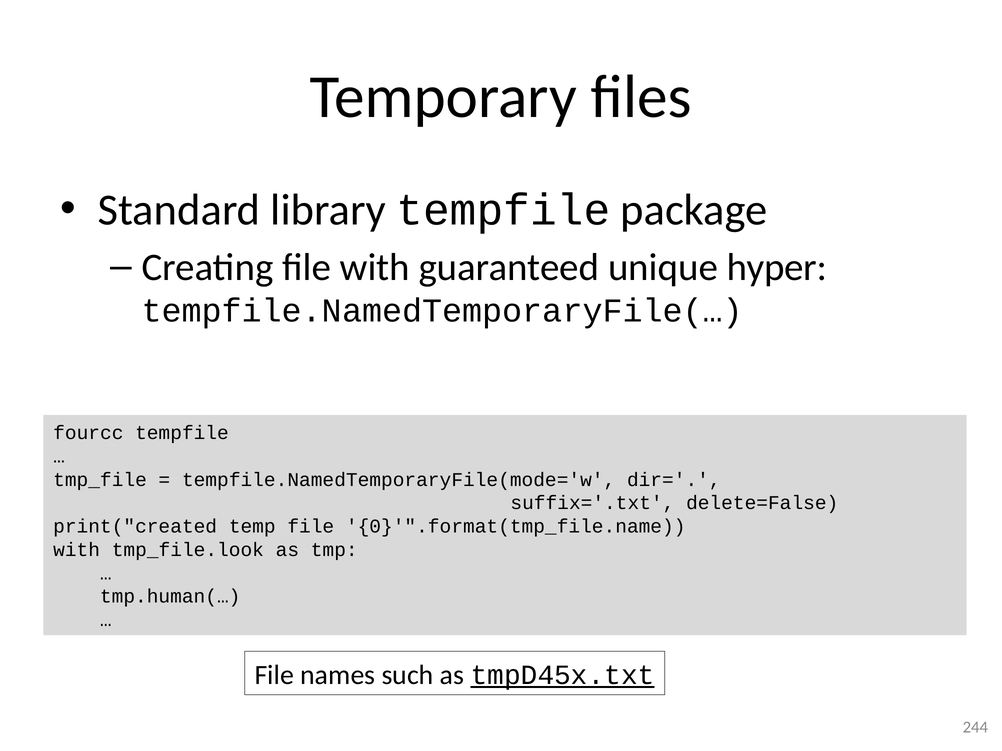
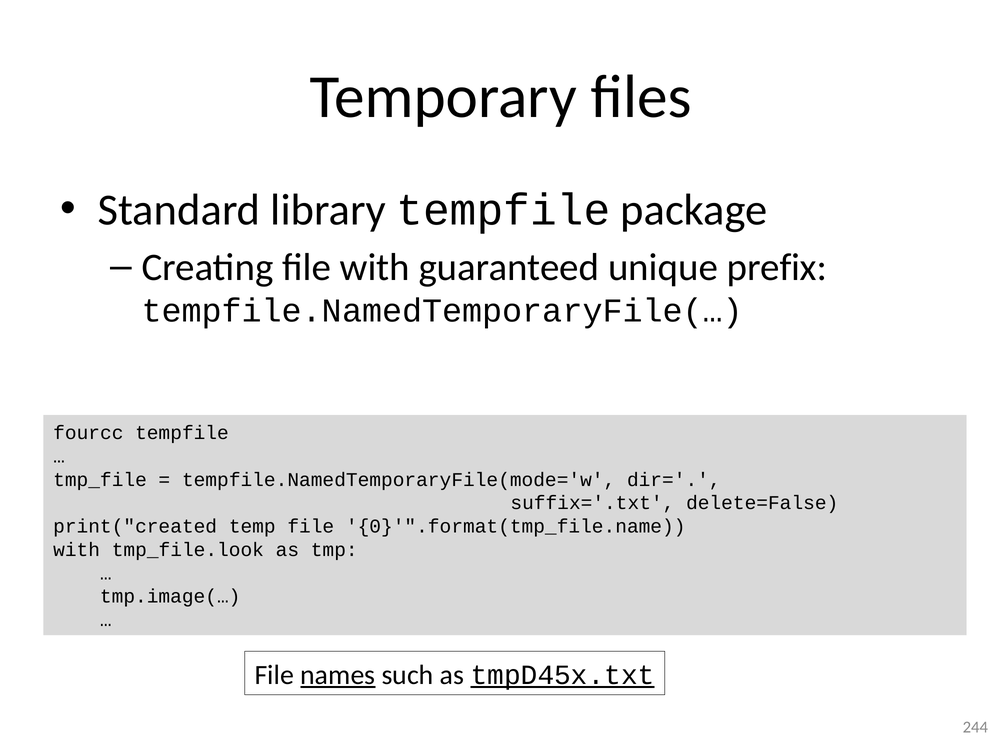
hyper: hyper -> prefix (777, 268)
tmp.human(…: tmp.human(… -> tmp.image(… (170, 597)
names underline: none -> present (338, 676)
